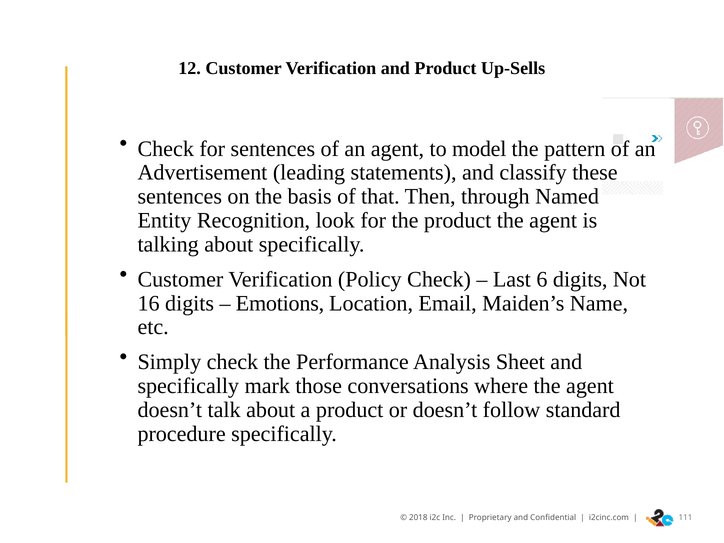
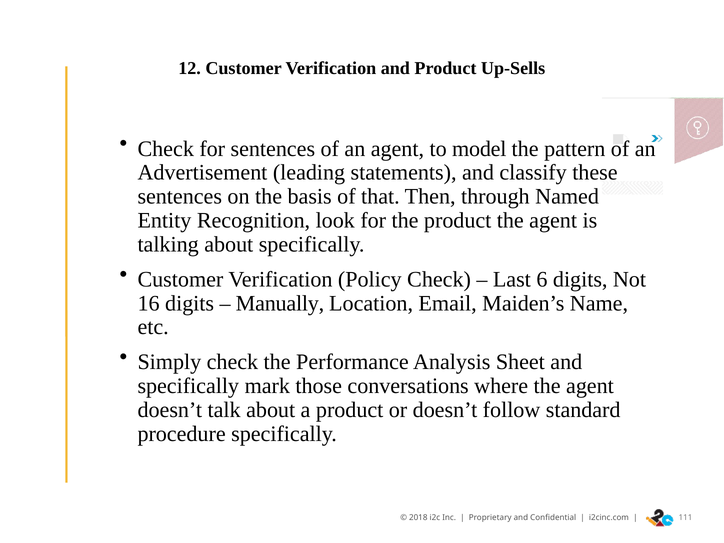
Emotions: Emotions -> Manually (280, 303)
